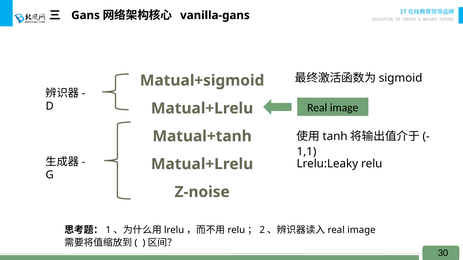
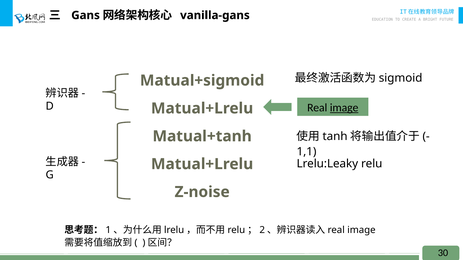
image underline: none -> present (344, 108)
